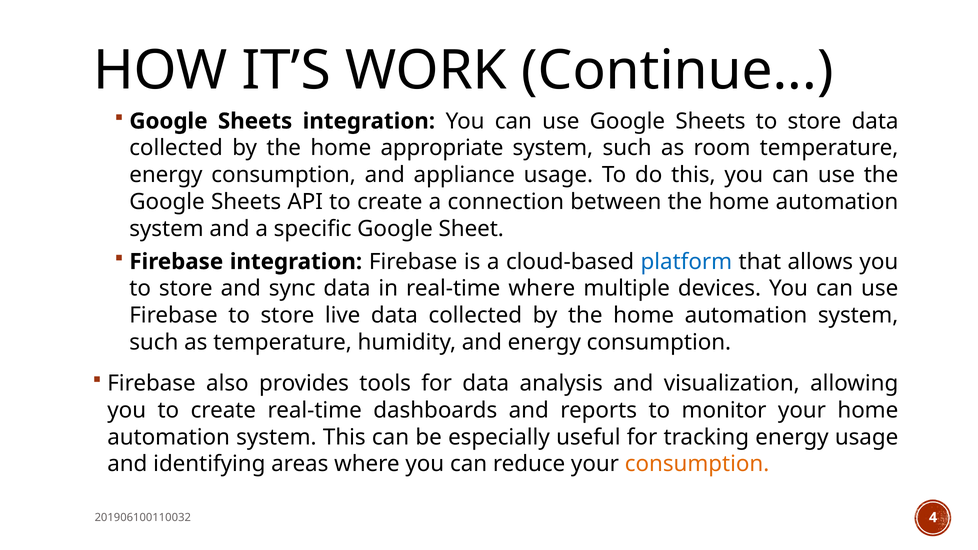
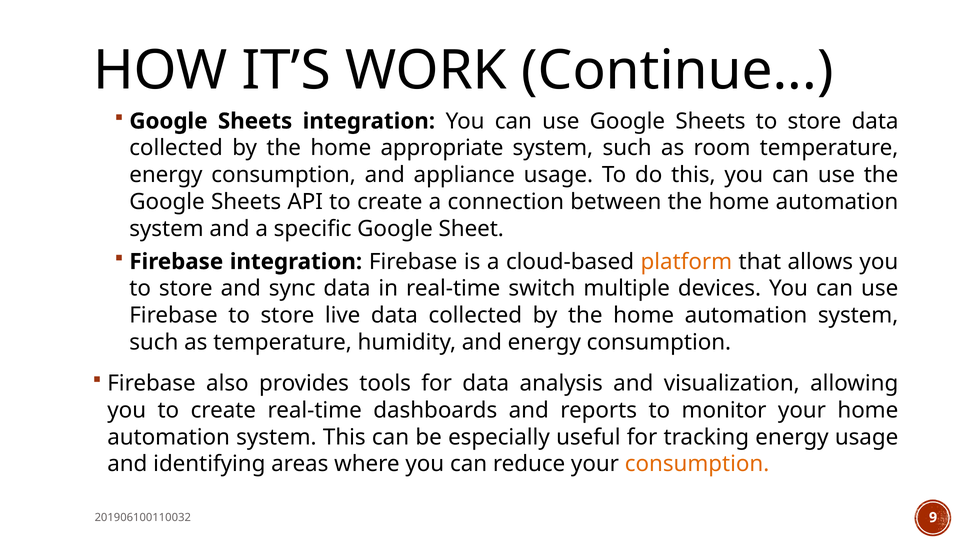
platform colour: blue -> orange (686, 262)
real-time where: where -> switch (542, 289)
4: 4 -> 9 (933, 518)
